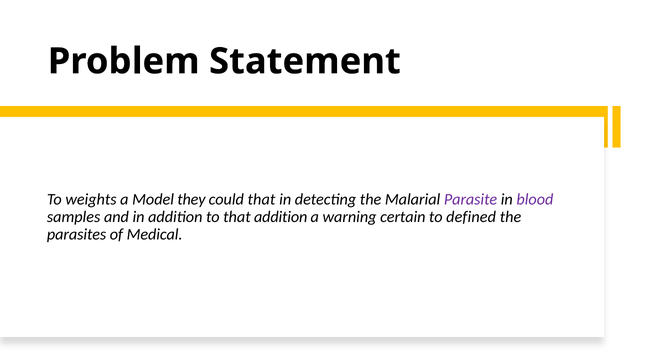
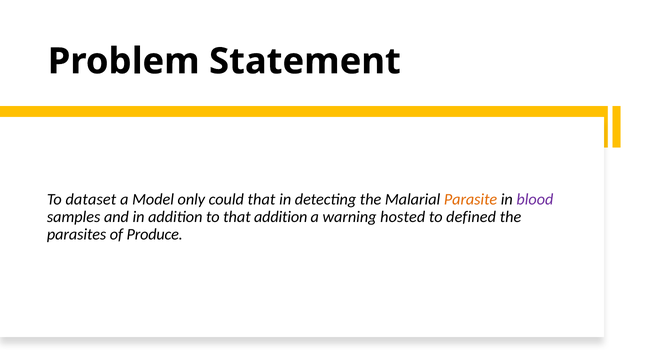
weights: weights -> dataset (91, 199)
they: they -> only (191, 199)
Parasite colour: purple -> orange (471, 199)
certain: certain -> hosted (403, 217)
Medical: Medical -> Produce (155, 234)
